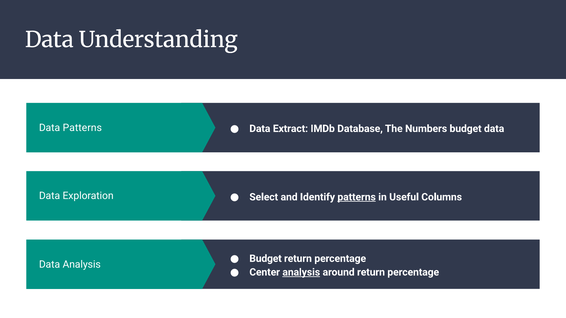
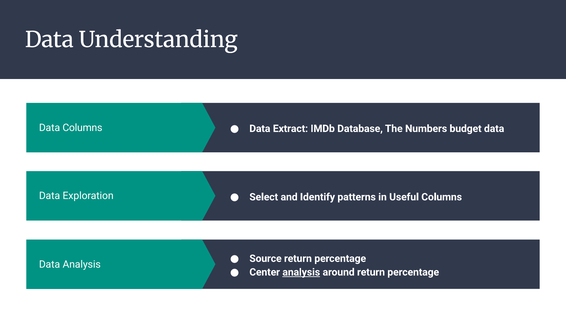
Data Patterns: Patterns -> Columns (82, 128)
patterns underline: present -> none (357, 197)
Budget: Budget -> Source (266, 259)
